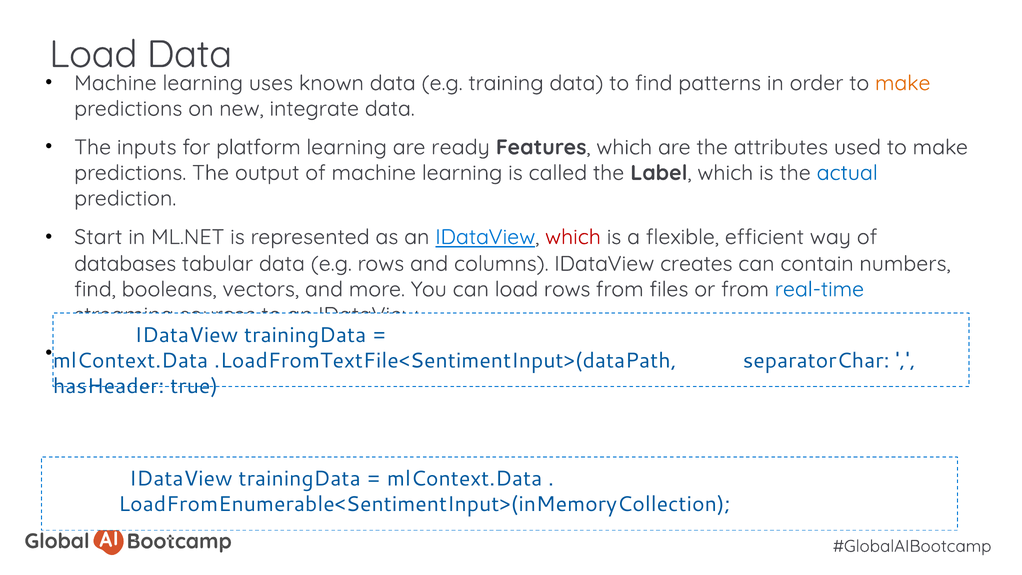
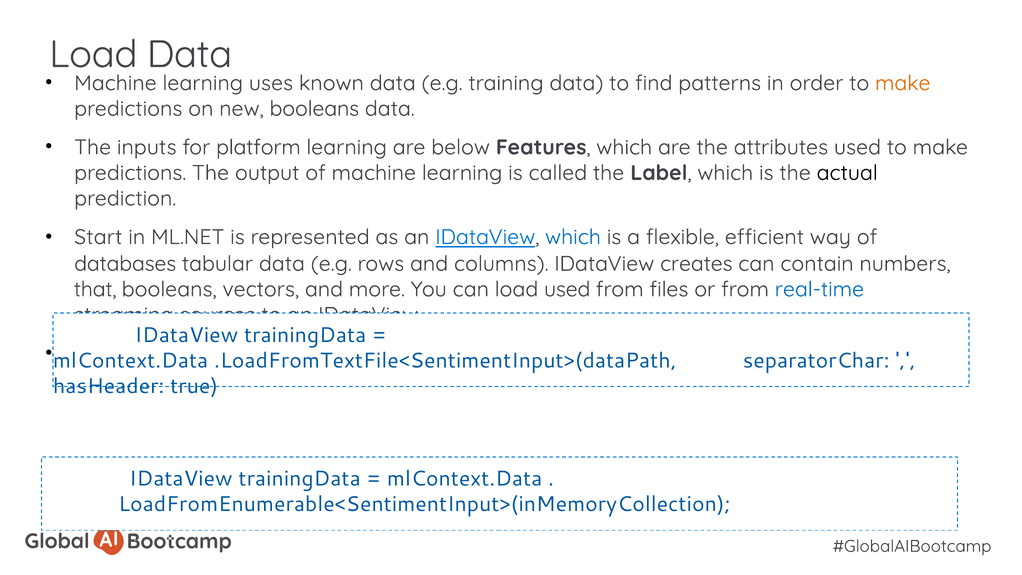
new integrate: integrate -> booleans (314, 109)
ready: ready -> below (461, 147)
actual colour: blue -> black (847, 173)
which colour: red -> blue (573, 237)
find: find -> that (95, 289)
load rows: rows -> used (567, 289)
